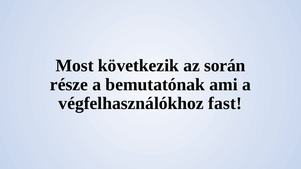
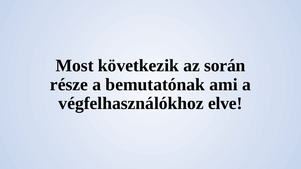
fast: fast -> elve (225, 104)
